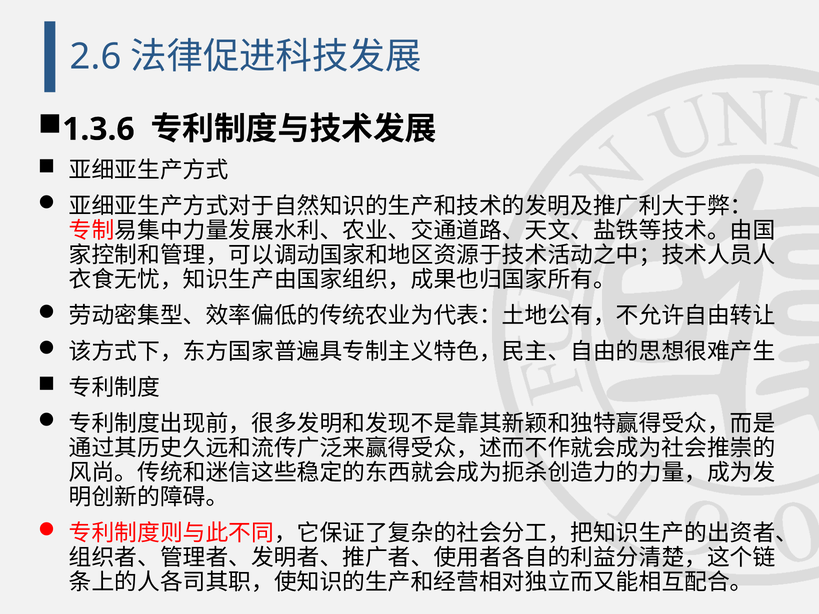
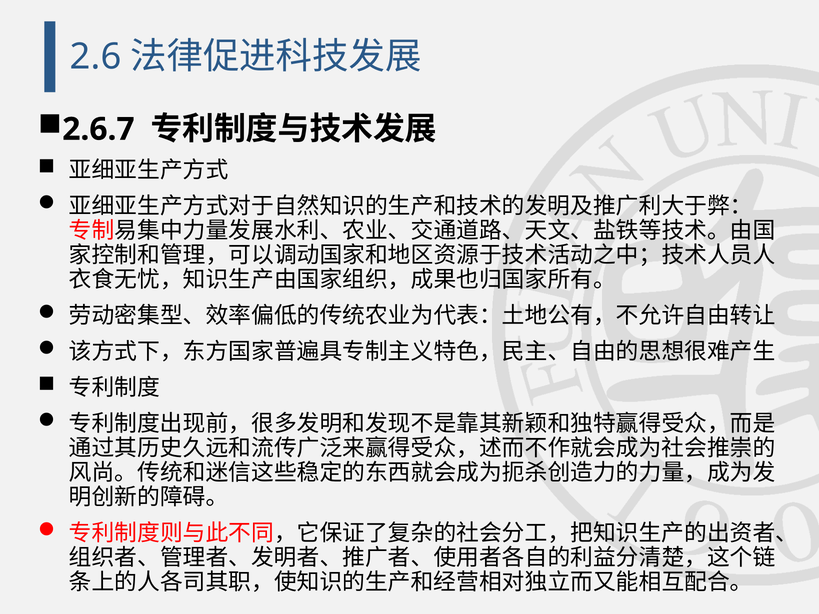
1.3.6: 1.3.6 -> 2.6.7 (98, 129)
